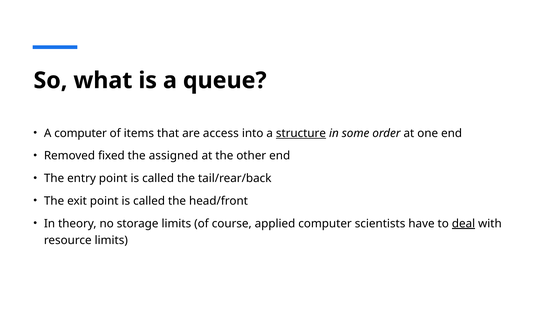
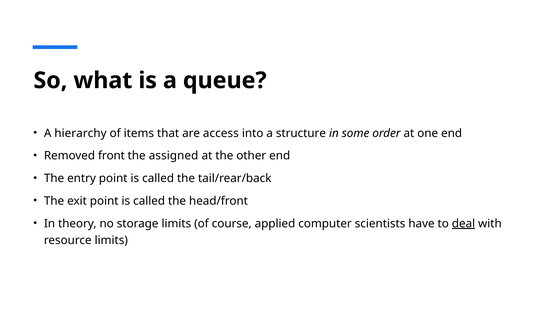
A computer: computer -> hierarchy (80, 133)
structure underline: present -> none (301, 133)
fixed: fixed -> front (111, 156)
